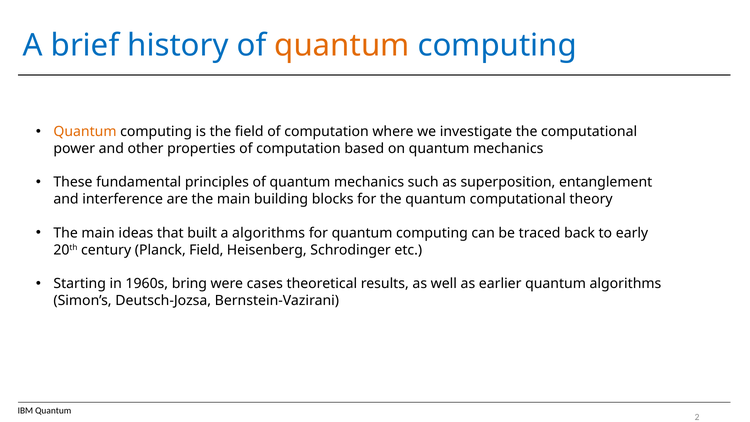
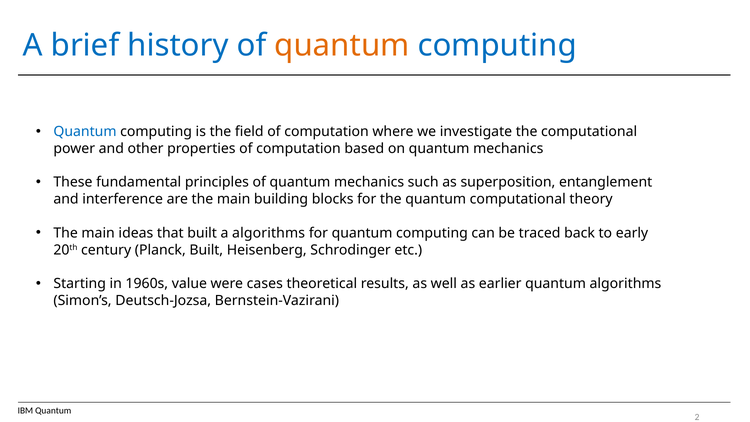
Quantum colour: orange -> blue (85, 132)
Planck Field: Field -> Built (206, 250)
bring: bring -> value (189, 284)
